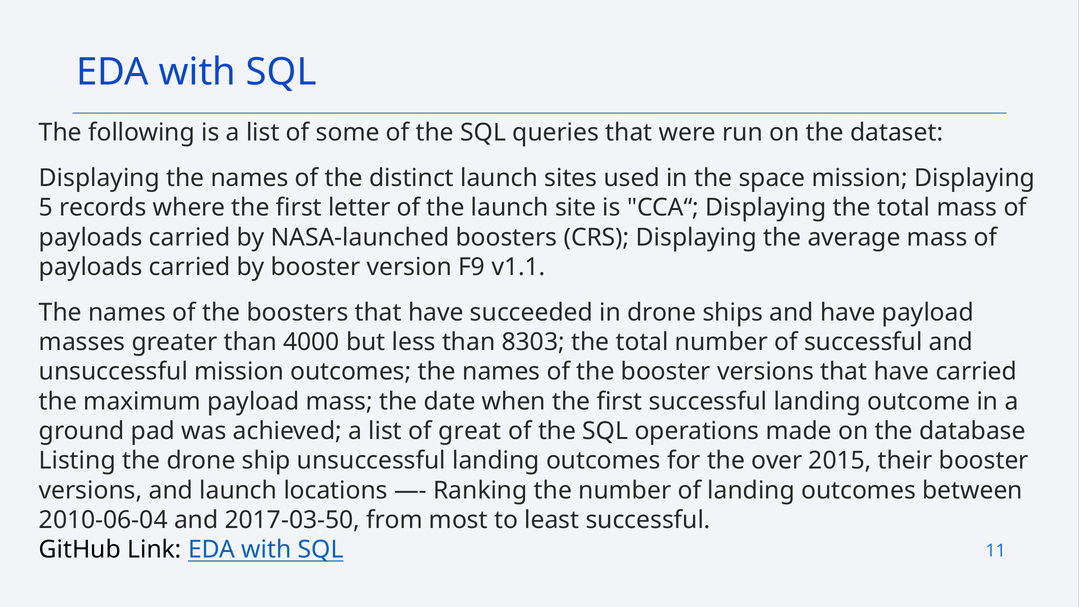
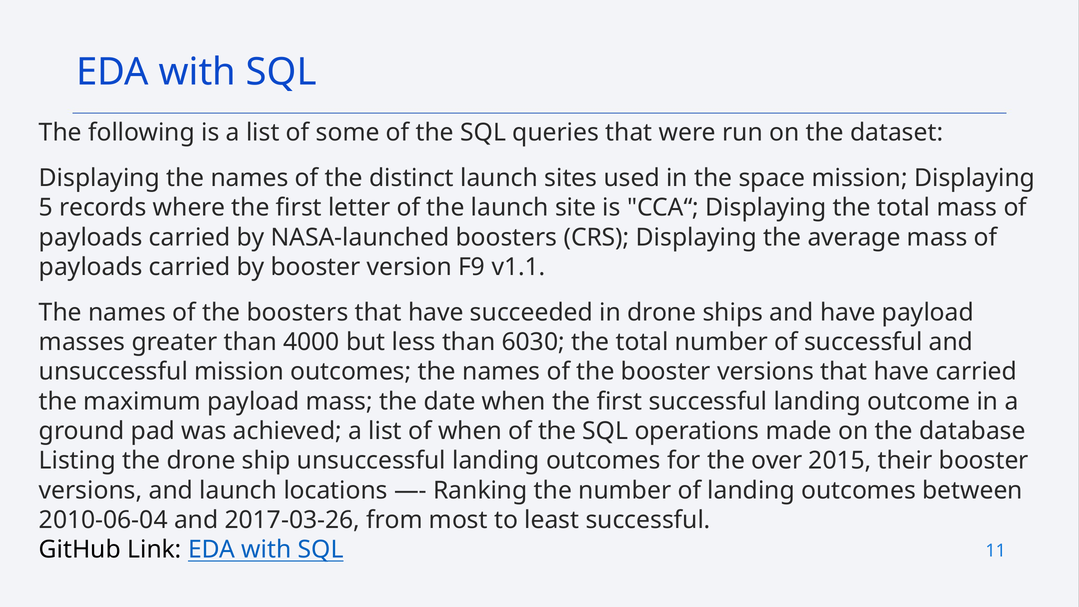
8303: 8303 -> 6030 (533, 342)
of great: great -> when (470, 431)
2017-03-50: 2017-03-50 -> 2017-03-26 (292, 520)
